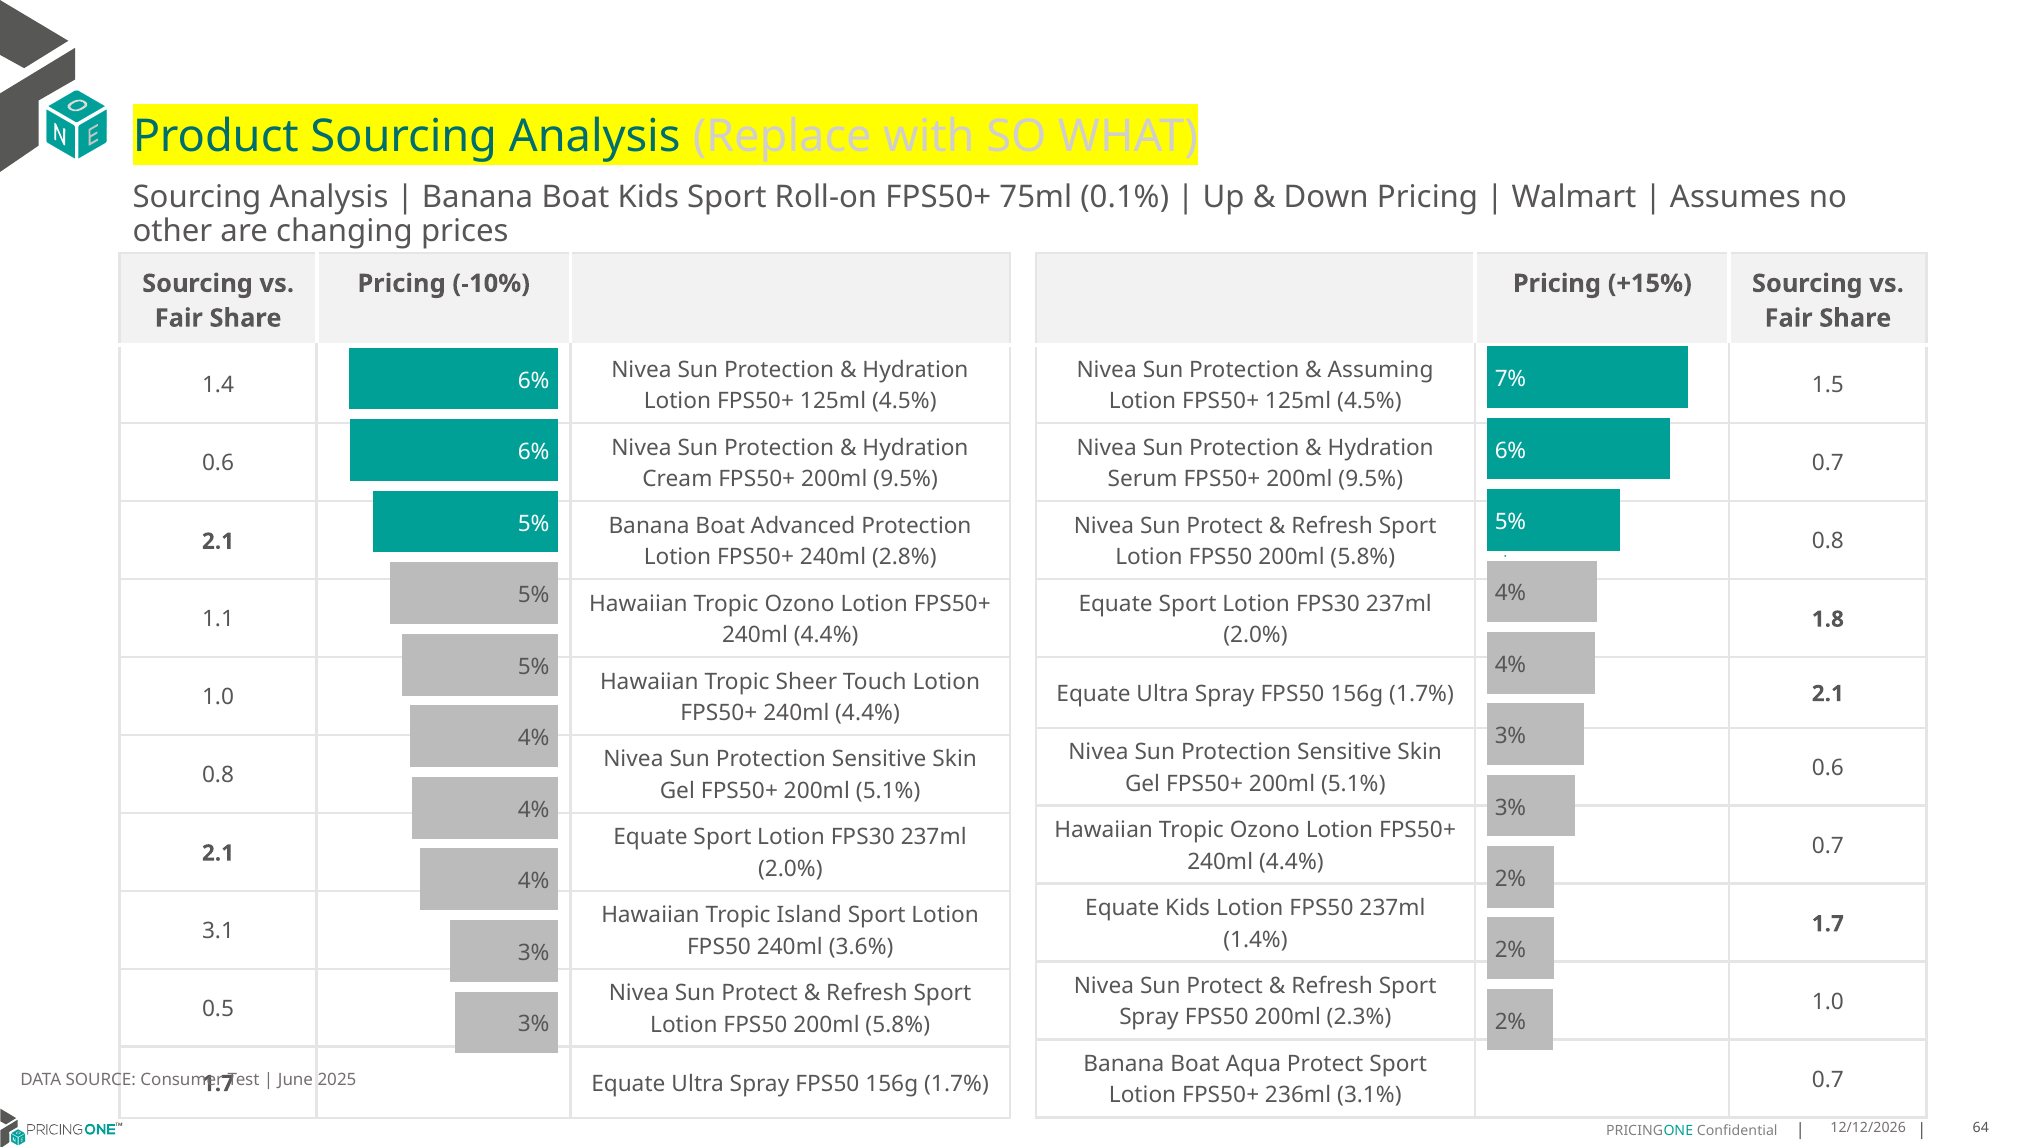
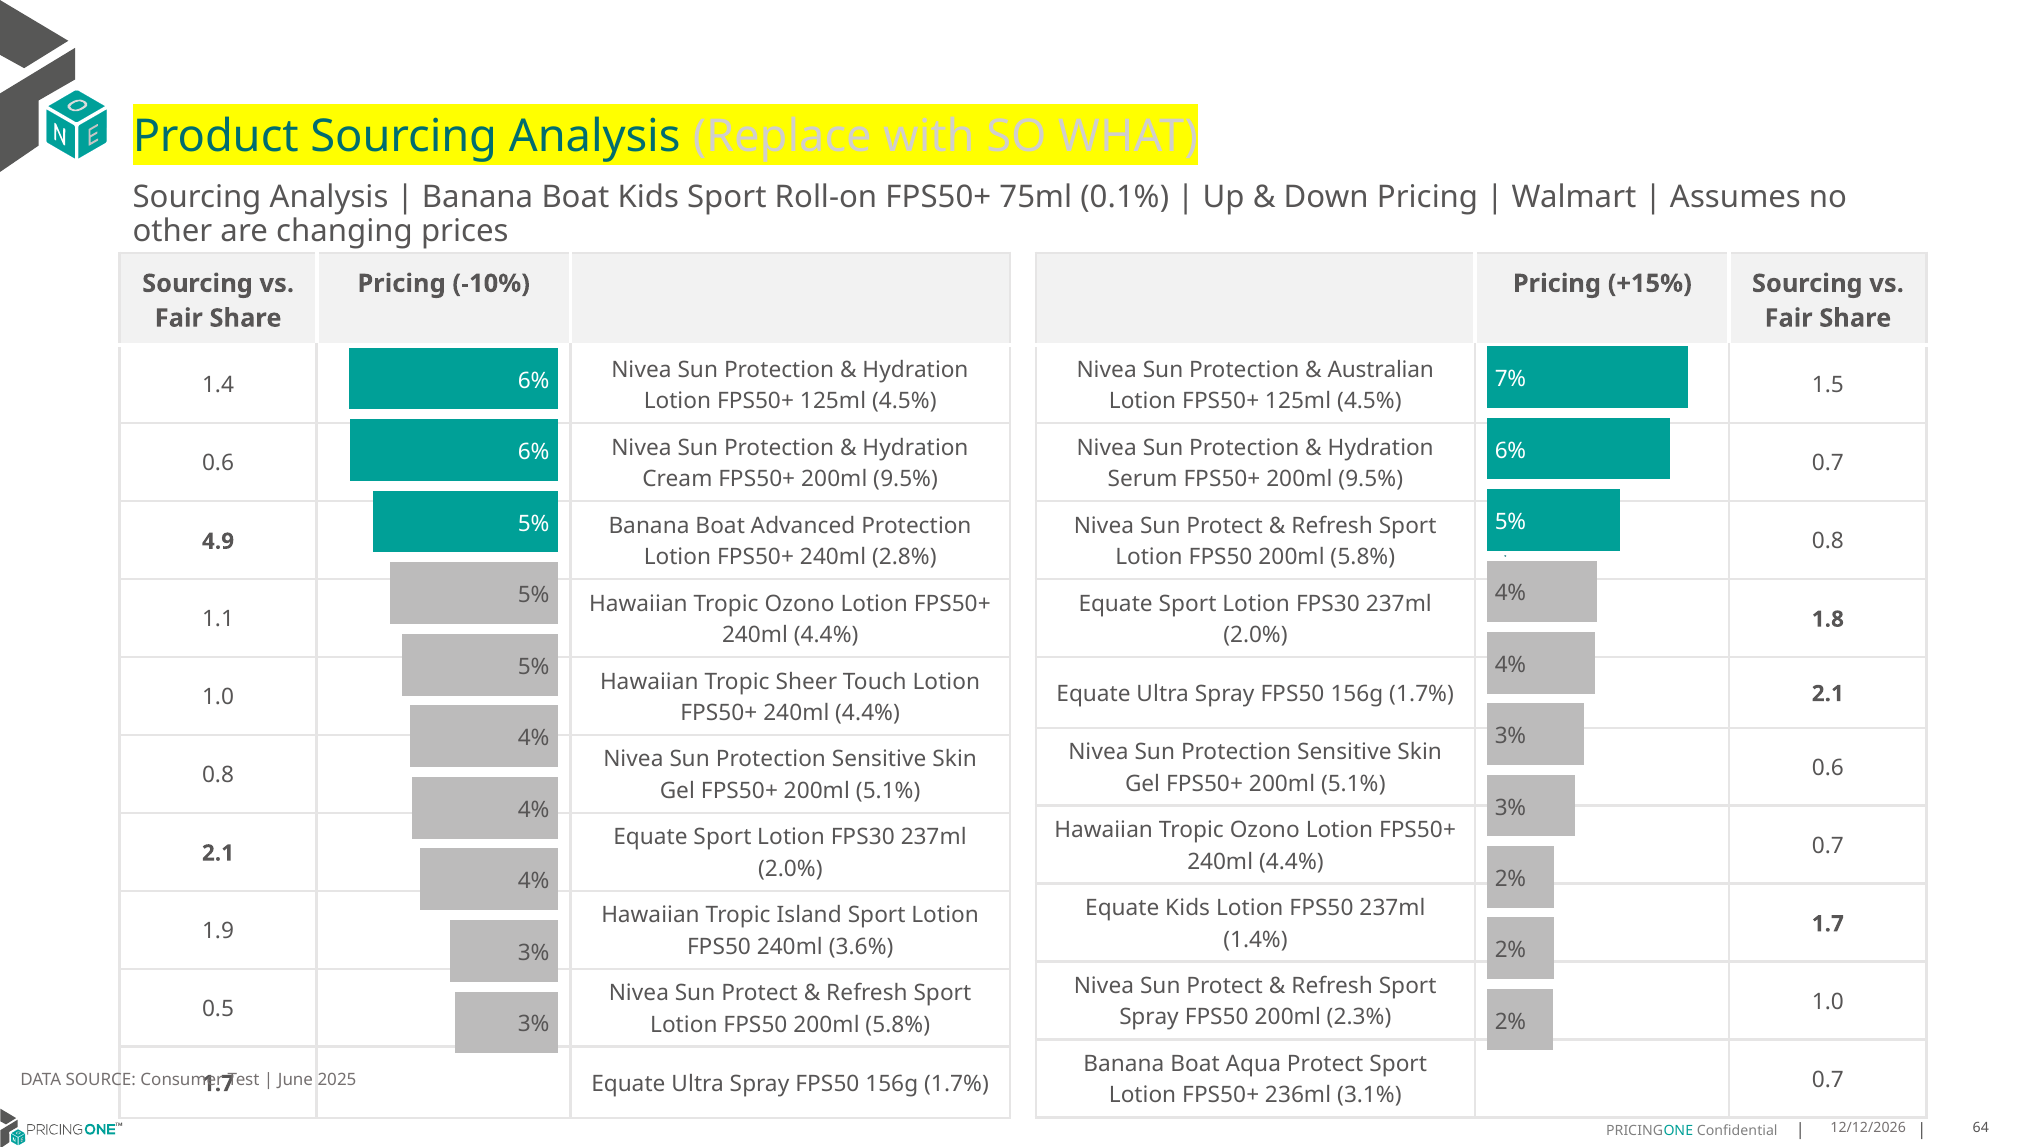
Assuming: Assuming -> Australian (1381, 370)
2.1: 2.1 -> 4.9 (218, 541)
3.1: 3.1 -> 1.9 (218, 931)
